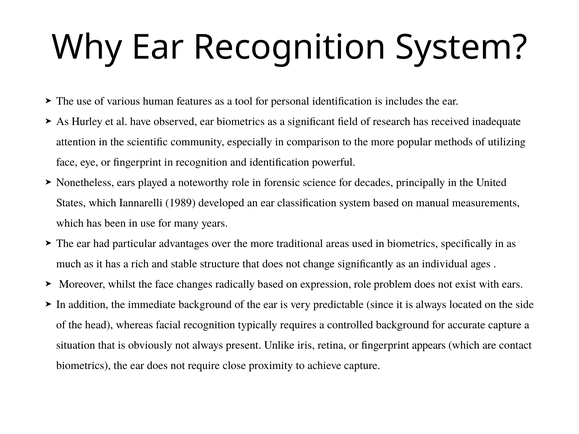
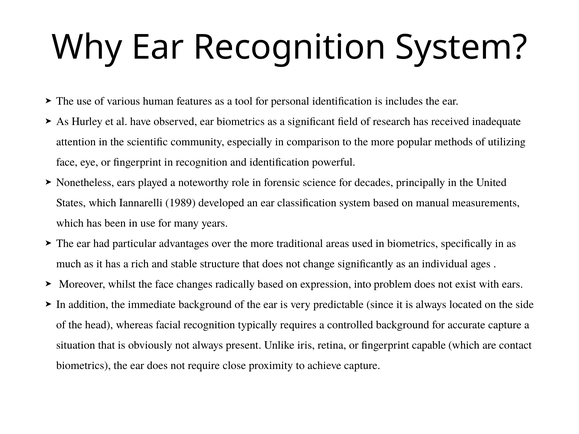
expression role: role -> into (363, 284)
appears: appears -> capable (429, 345)
